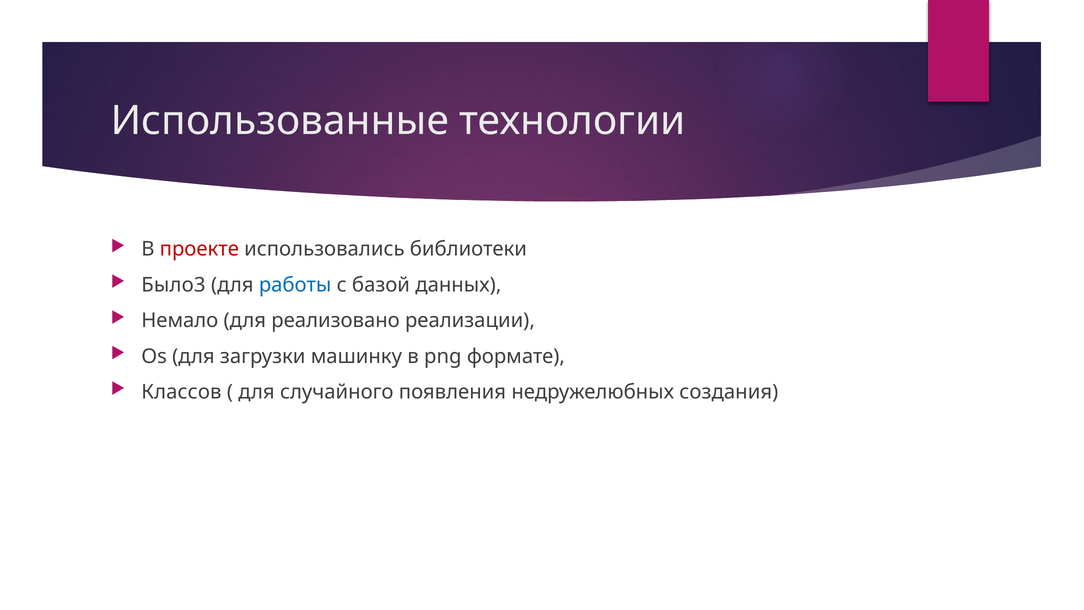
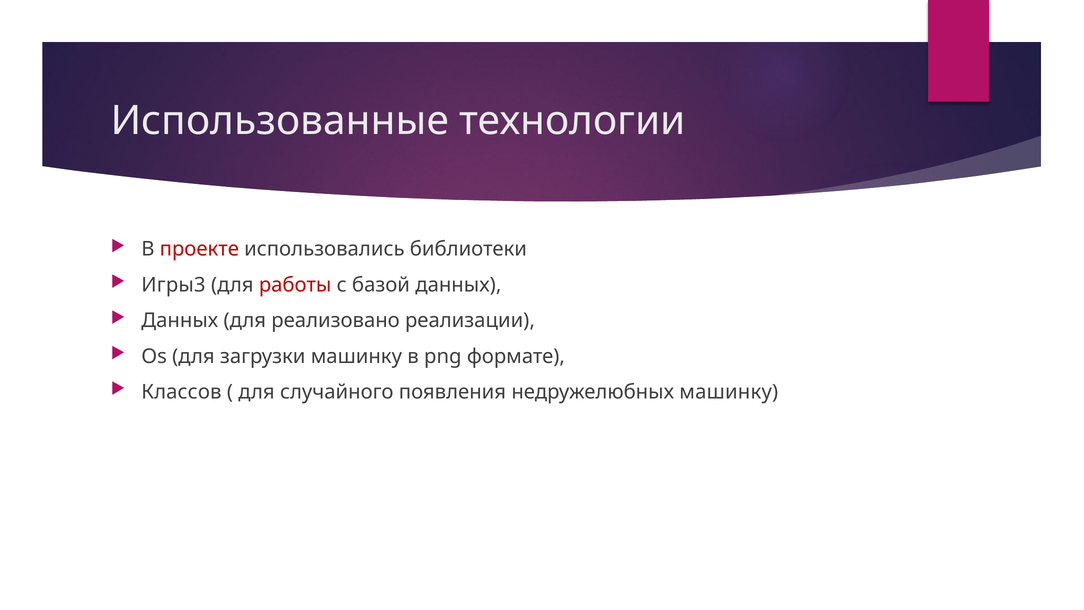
Было3: Было3 -> Игры3 (173, 285)
работы colour: blue -> red (295, 285)
Немало: Немало -> Данных (180, 321)
недружелюбных создания: создания -> машинку (729, 392)
